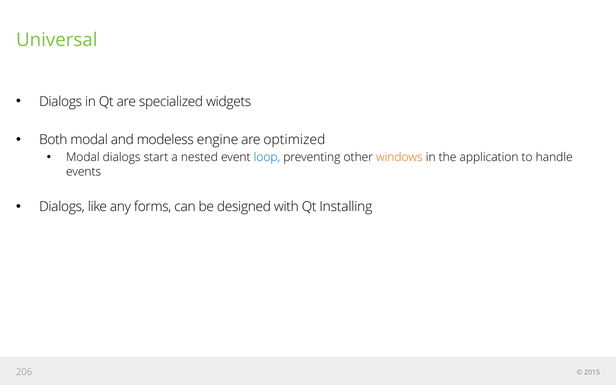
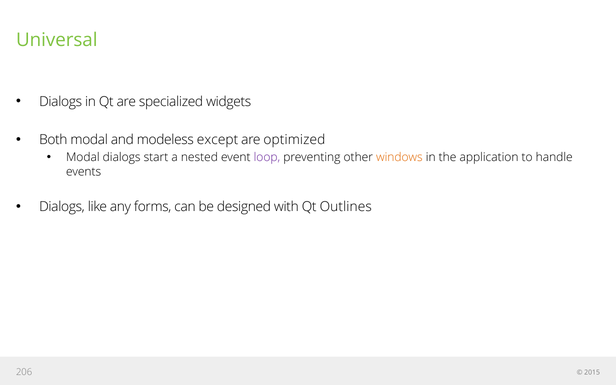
engine: engine -> except (218, 140)
loop colour: blue -> purple (267, 158)
Installing: Installing -> Outlines (346, 207)
